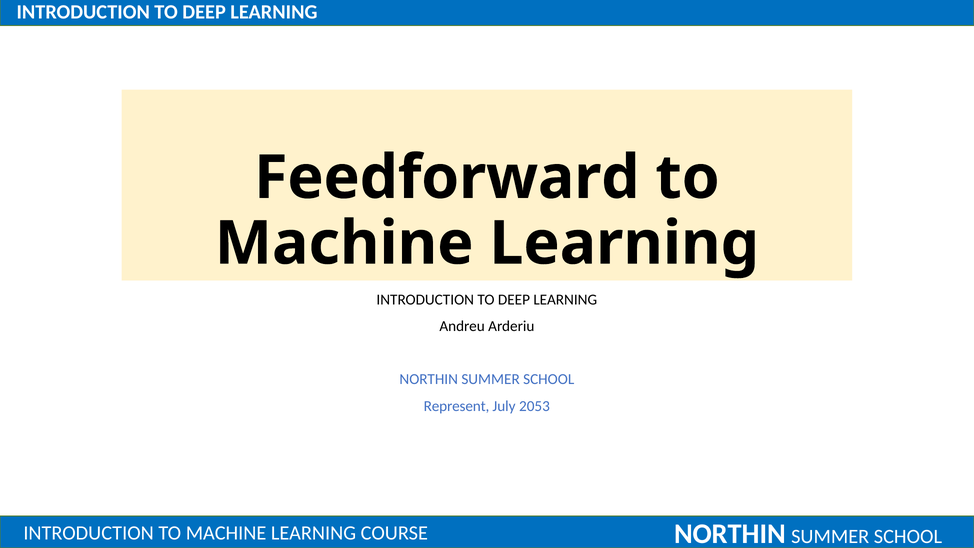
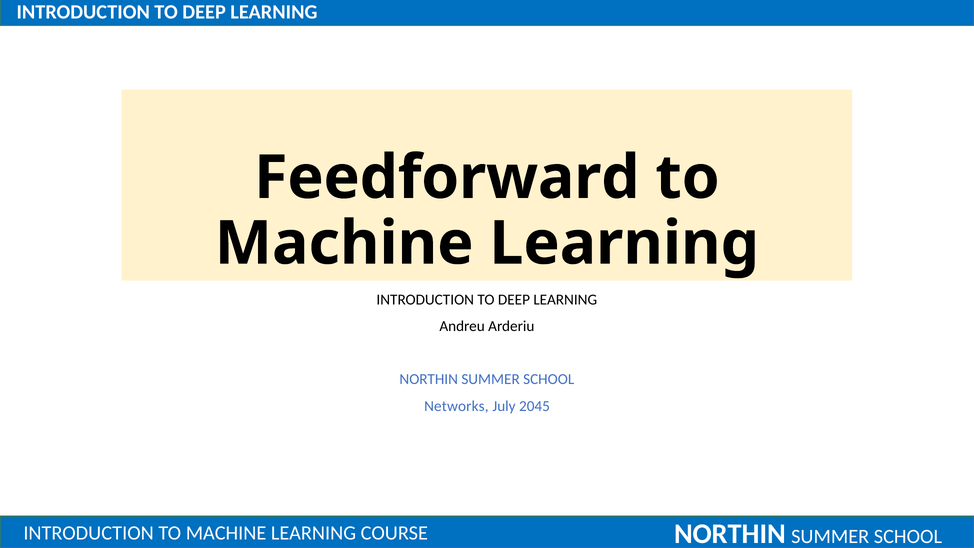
Represent: Represent -> Networks (456, 406)
2053: 2053 -> 2045 (534, 406)
